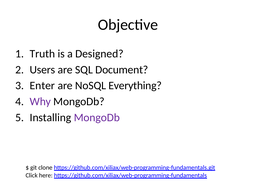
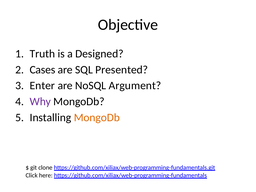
Users: Users -> Cases (42, 70)
Document: Document -> Presented (122, 70)
Everything: Everything -> Argument (135, 86)
MongoDb colour: purple -> orange (97, 117)
